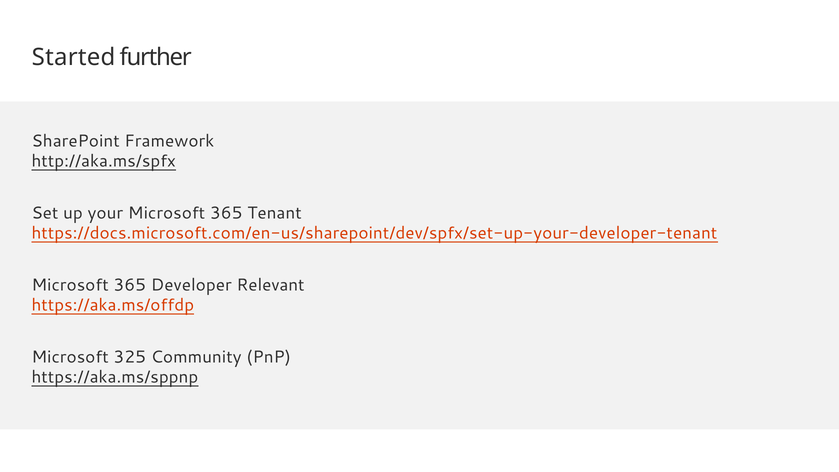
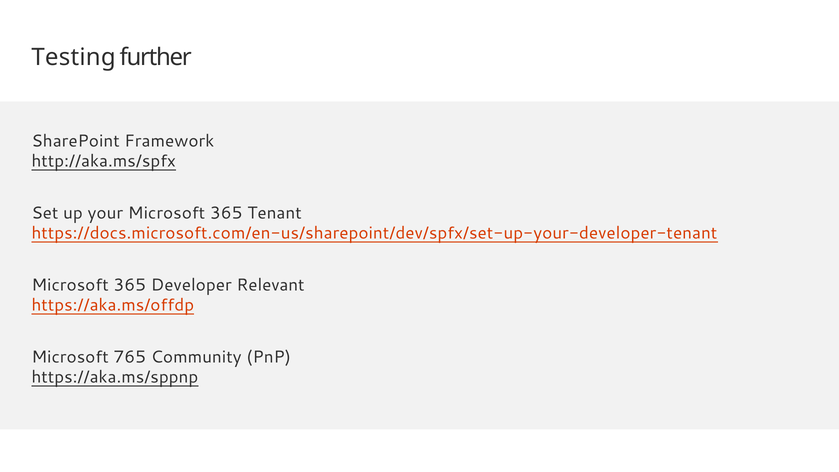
Started: Started -> Testing (74, 57)
325: 325 -> 765 (130, 357)
